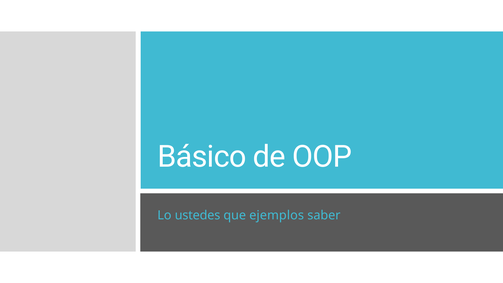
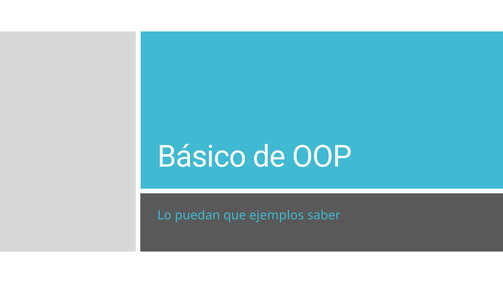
ustedes: ustedes -> puedan (197, 215)
